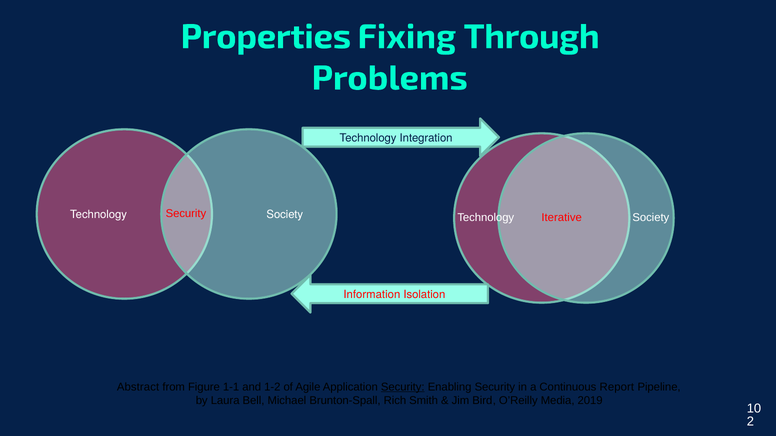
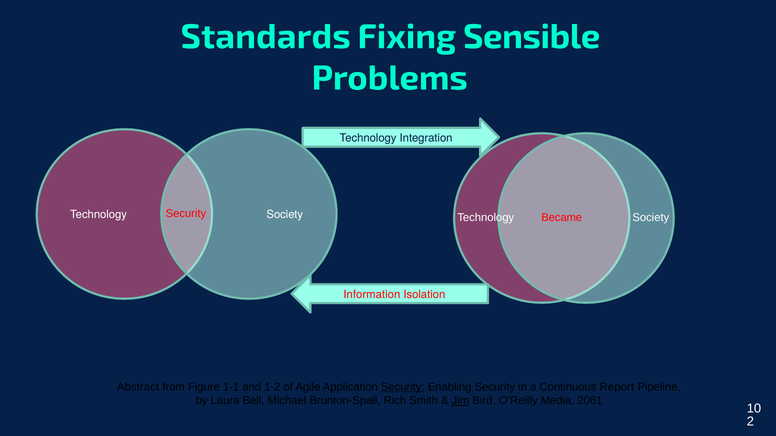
Properties: Properties -> Standards (266, 37)
Through: Through -> Sensible (532, 37)
Iterative: Iterative -> Became (562, 218)
Jim underline: none -> present (460, 401)
2019: 2019 -> 2061 (590, 401)
